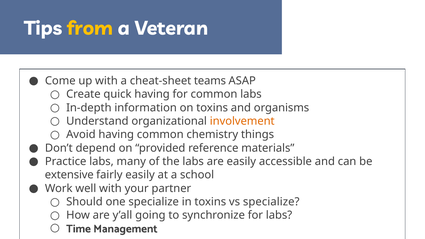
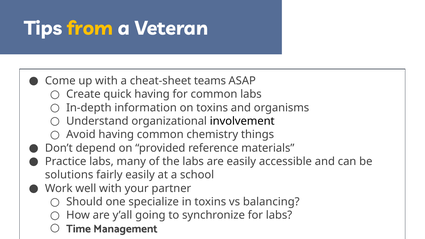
involvement colour: orange -> black (242, 121)
extensive: extensive -> solutions (69, 175)
vs specialize: specialize -> balancing (271, 202)
